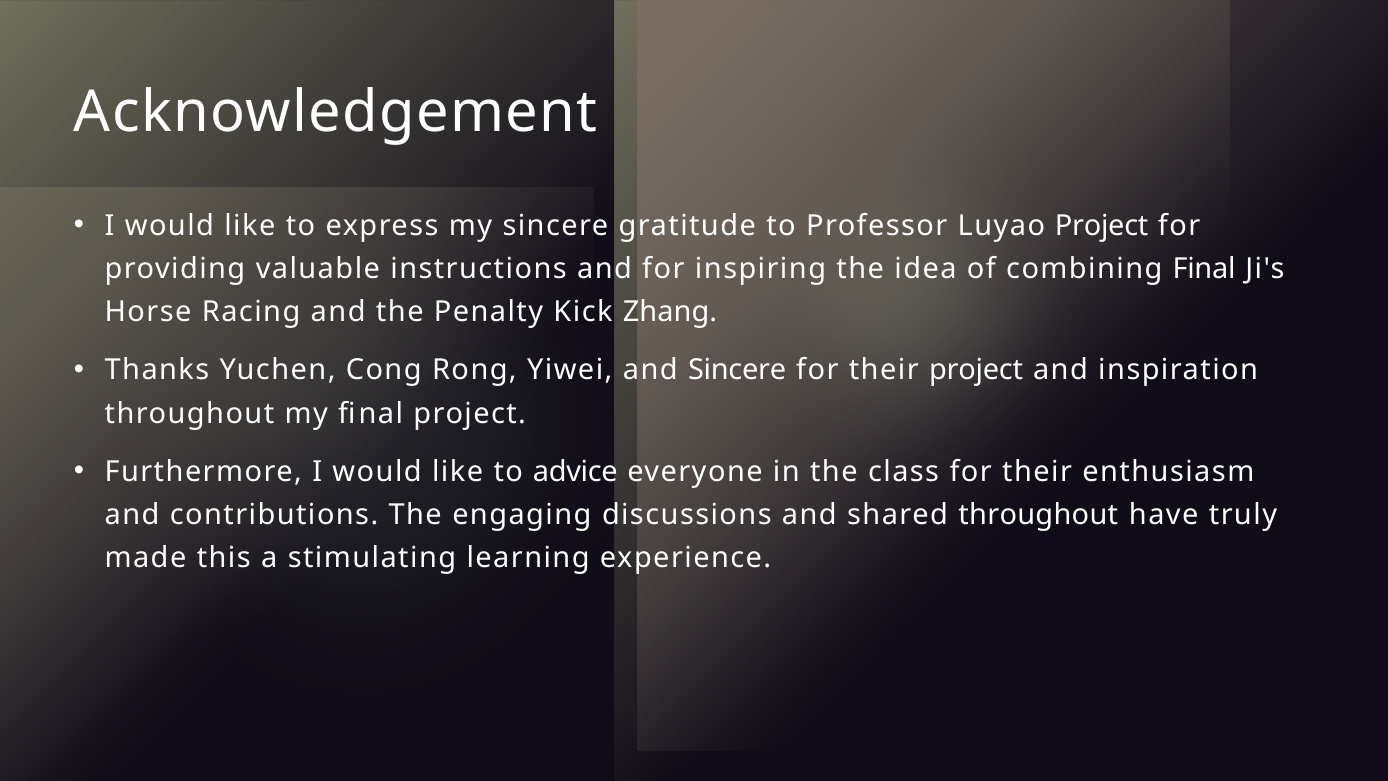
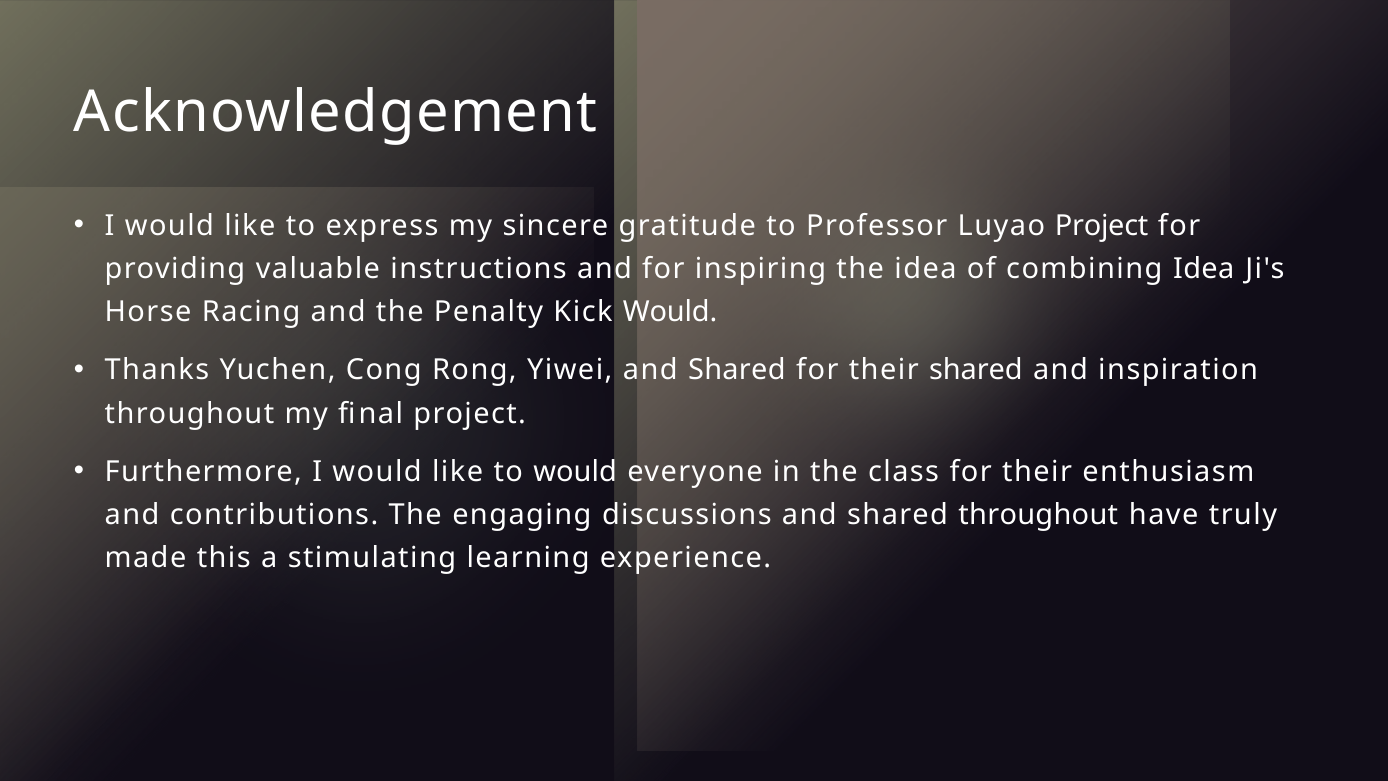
combining Final: Final -> Idea (1204, 269)
Kick Zhang: Zhang -> Would (670, 312)
Yiwei and Sincere: Sincere -> Shared (737, 370)
their project: project -> shared (976, 370)
to advice: advice -> would (575, 471)
